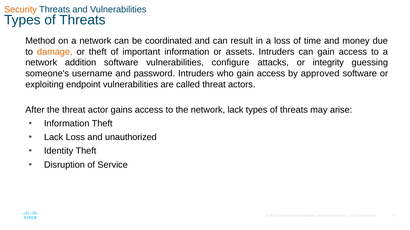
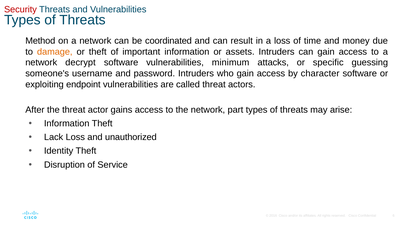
Security colour: orange -> red (20, 9)
addition: addition -> decrypt (80, 63)
configure: configure -> minimum (231, 63)
integrity: integrity -> specific (328, 63)
approved: approved -> character (320, 74)
network lack: lack -> part (235, 110)
